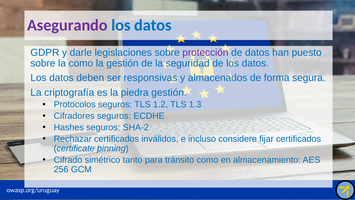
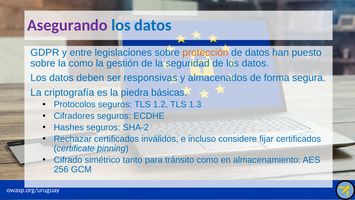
darle: darle -> entre (81, 53)
protección colour: purple -> orange (205, 53)
piedra gestión: gestión -> básicas (169, 92)
